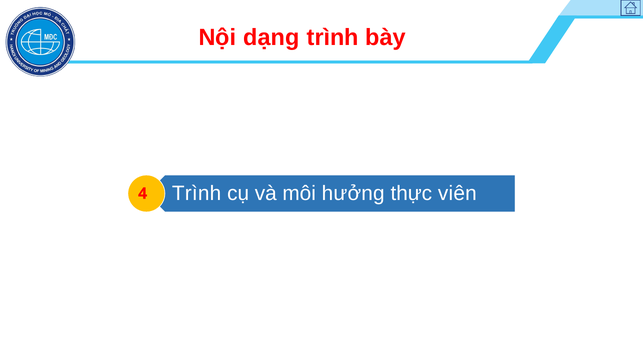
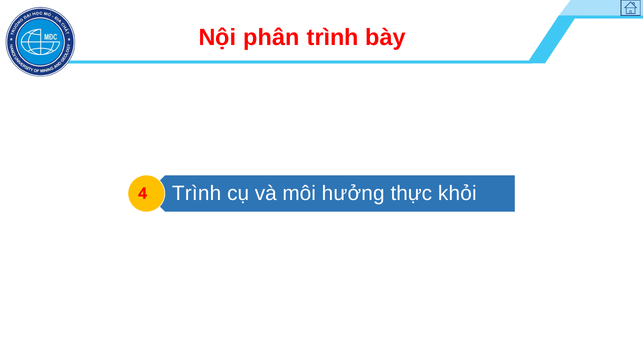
dạng: dạng -> phân (271, 38)
viên: viên -> khỏi (457, 193)
